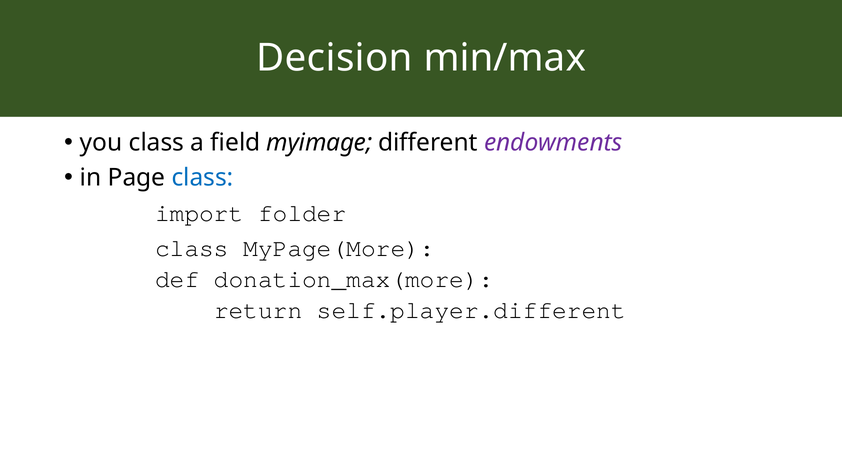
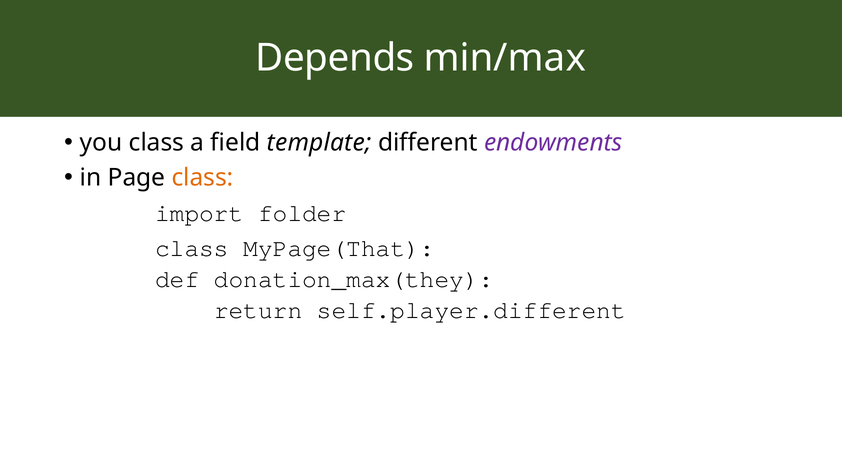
Decision: Decision -> Depends (335, 58)
myimage: myimage -> template (319, 142)
class colour: blue -> orange (203, 178)
MyPage(More: MyPage(More -> MyPage(That (339, 248)
donation_max(more: donation_max(more -> donation_max(they (354, 279)
